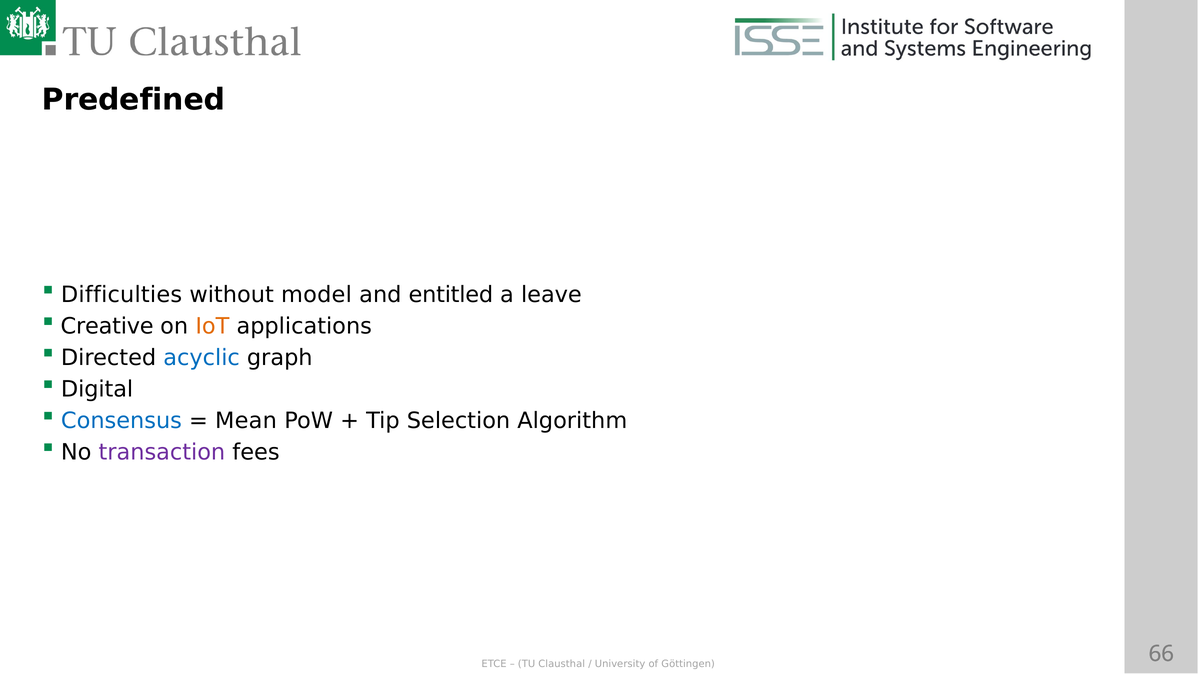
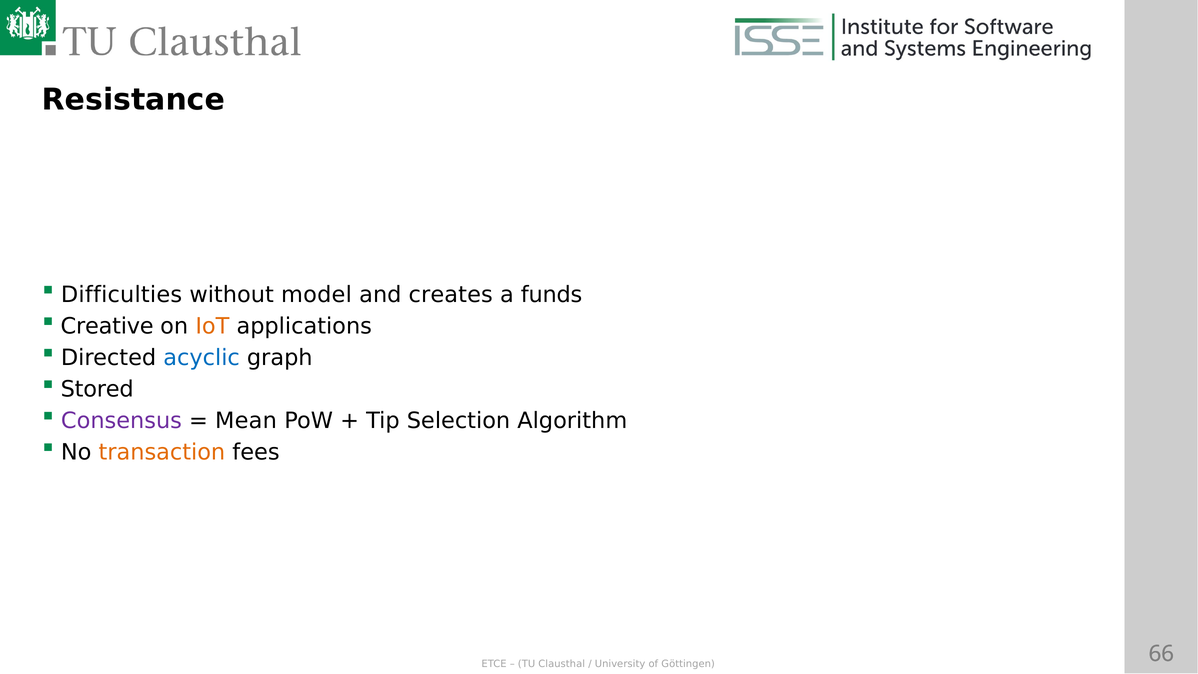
Predefined: Predefined -> Resistance (133, 100)
entitled: entitled -> creates (451, 295)
leave: leave -> funds (552, 295)
Digital: Digital -> Stored (97, 389)
Consensus colour: blue -> purple (121, 421)
transaction colour: purple -> orange (162, 452)
